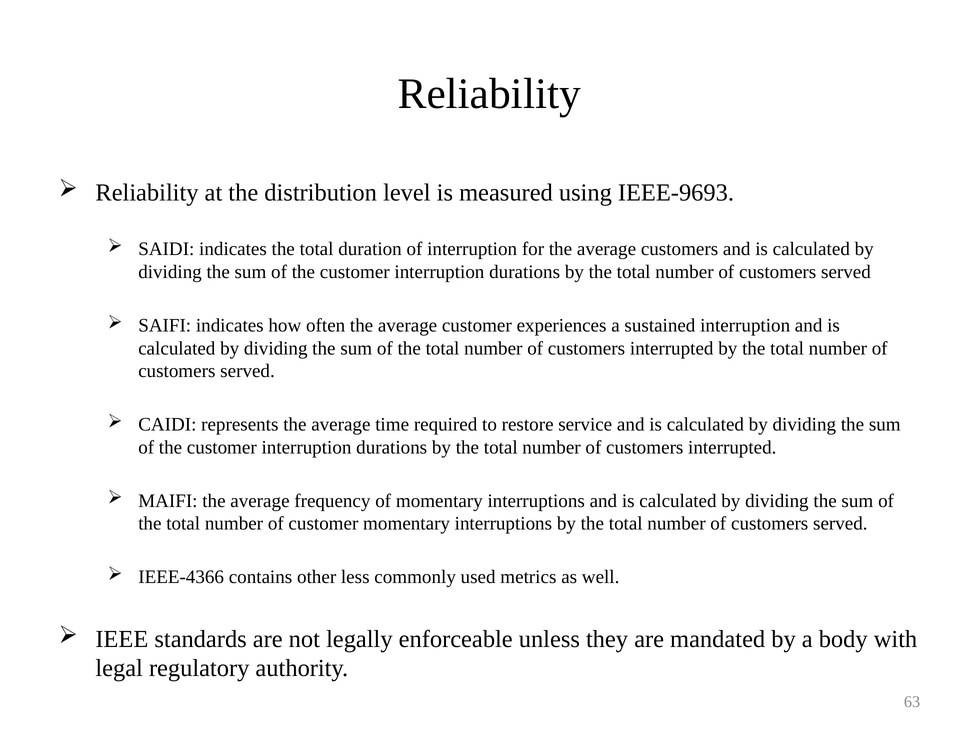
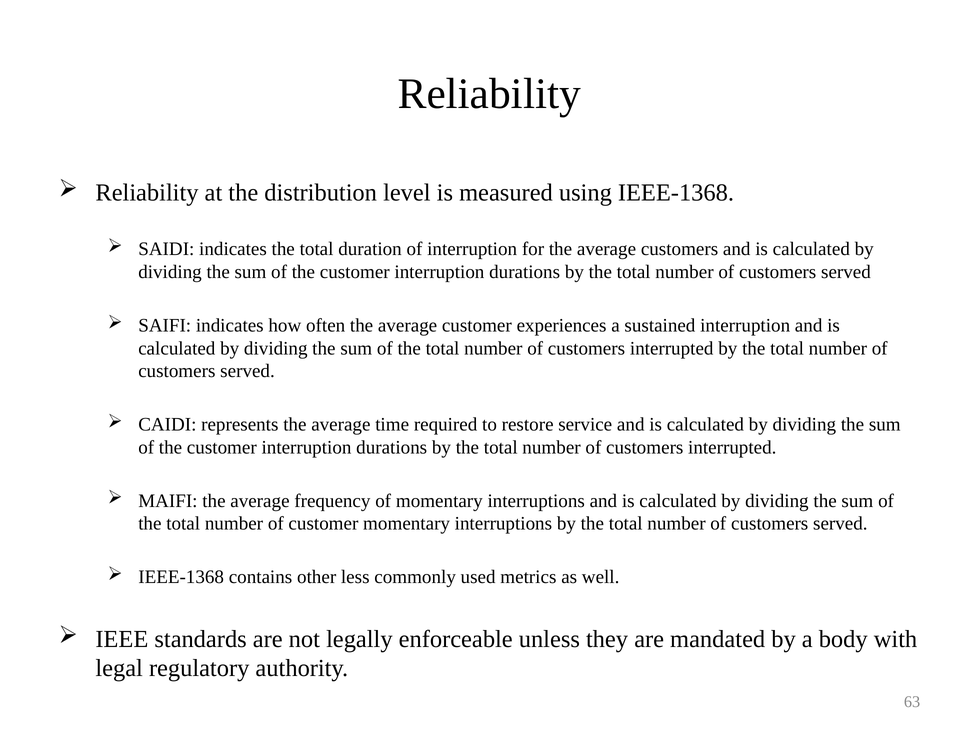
using IEEE-9693: IEEE-9693 -> IEEE-1368 (676, 193)
IEEE-4366: IEEE-4366 -> IEEE-1368 (181, 576)
